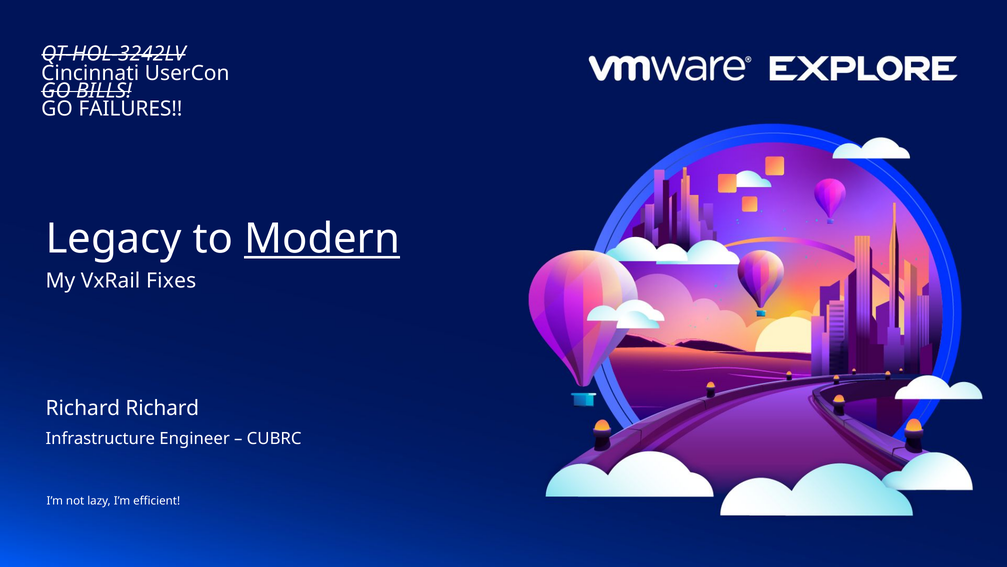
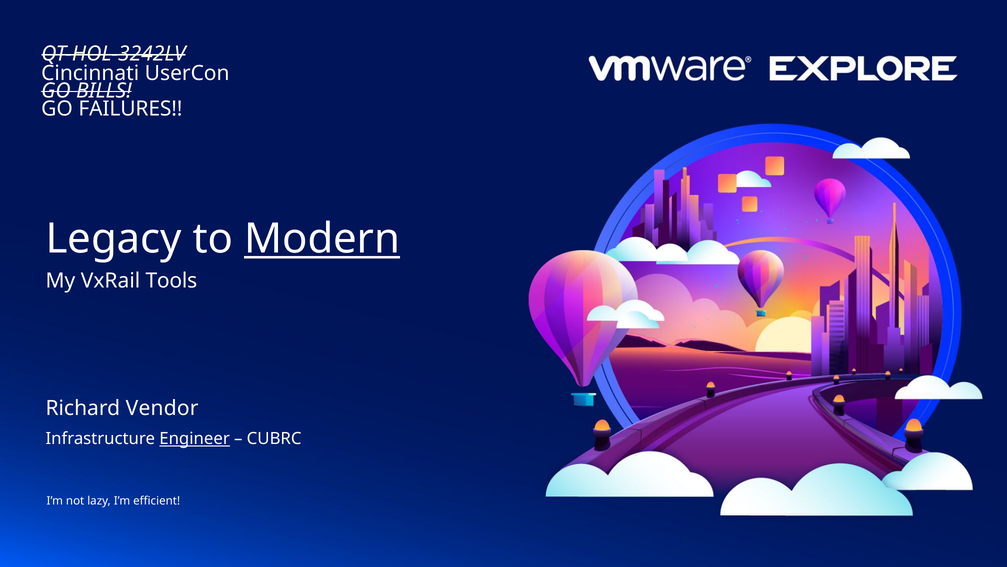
Fixes: Fixes -> Tools (171, 280)
Richard: Richard -> Vendor (162, 408)
Engineer underline: none -> present (195, 438)
